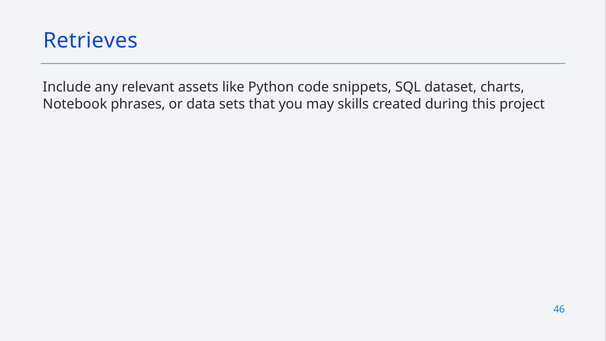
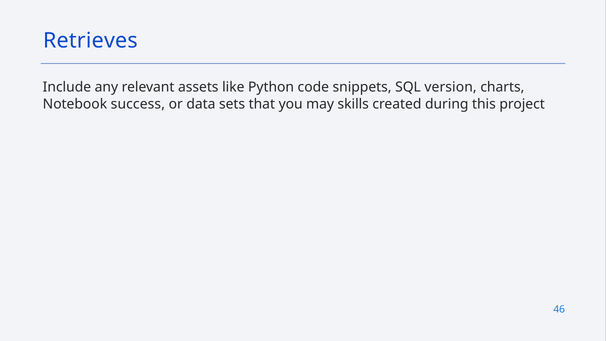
dataset: dataset -> version (451, 87)
phrases: phrases -> success (138, 104)
